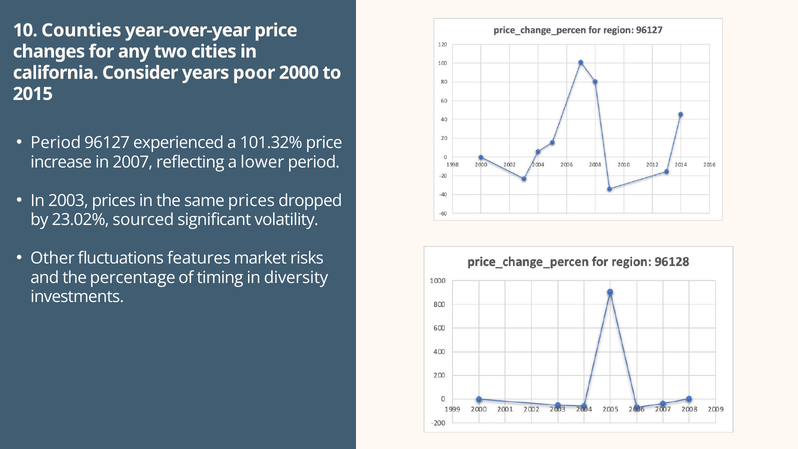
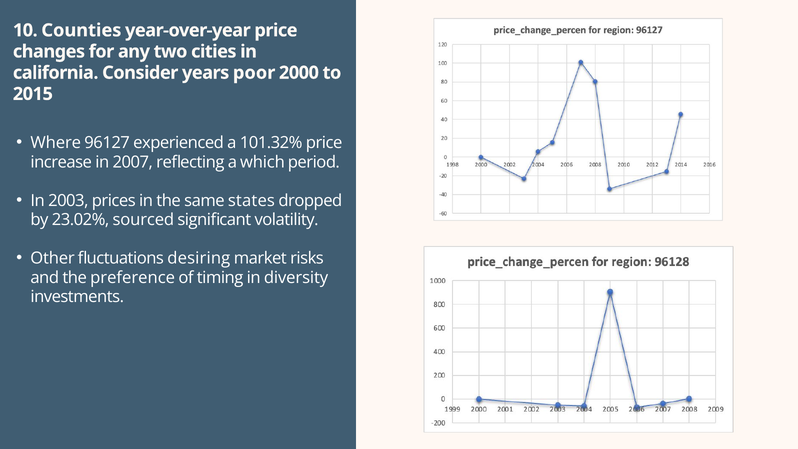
Period: Period -> Where (56, 143)
lower: lower -> which (262, 162)
same prices: prices -> states (251, 201)
features: features -> desiring (199, 258)
percentage: percentage -> preference (133, 278)
